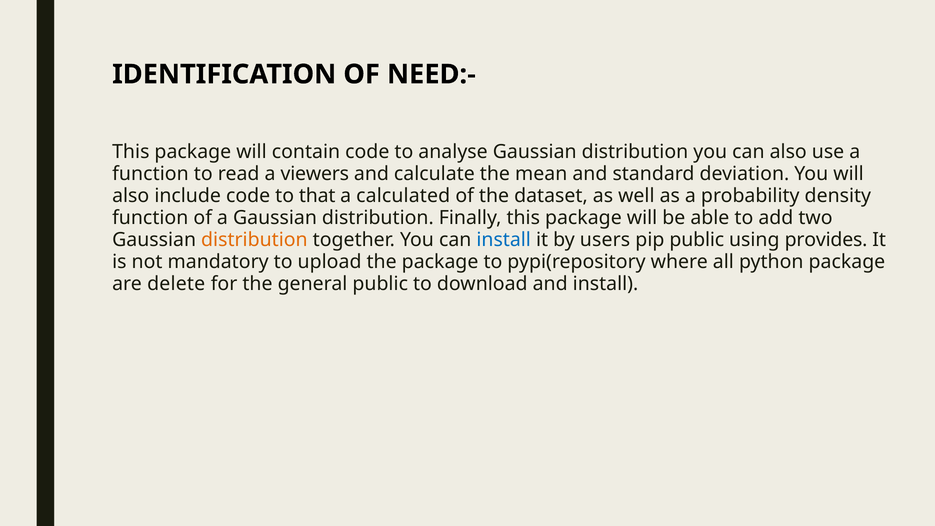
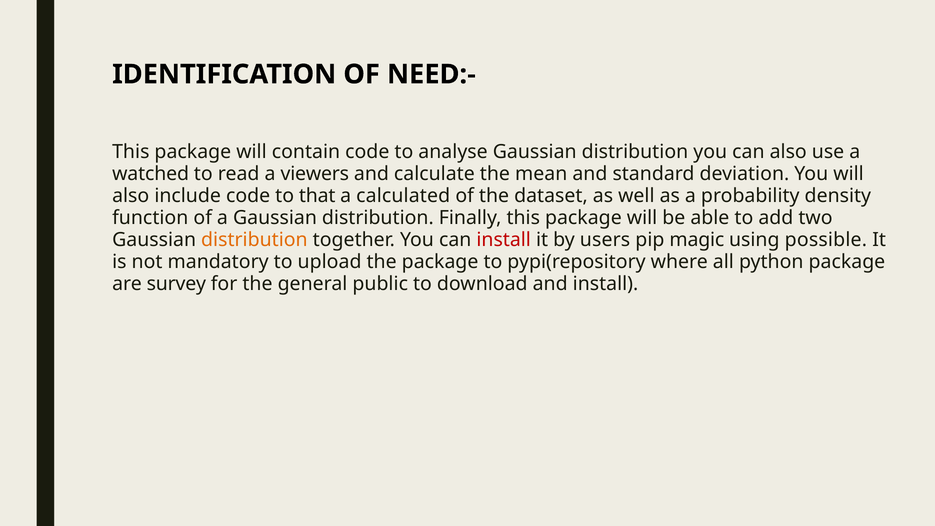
function: function -> watched (151, 174)
install colour: blue -> red (504, 240)
pip public: public -> magic (697, 240)
provides: provides -> possible (826, 240)
delete: delete -> survey (176, 284)
